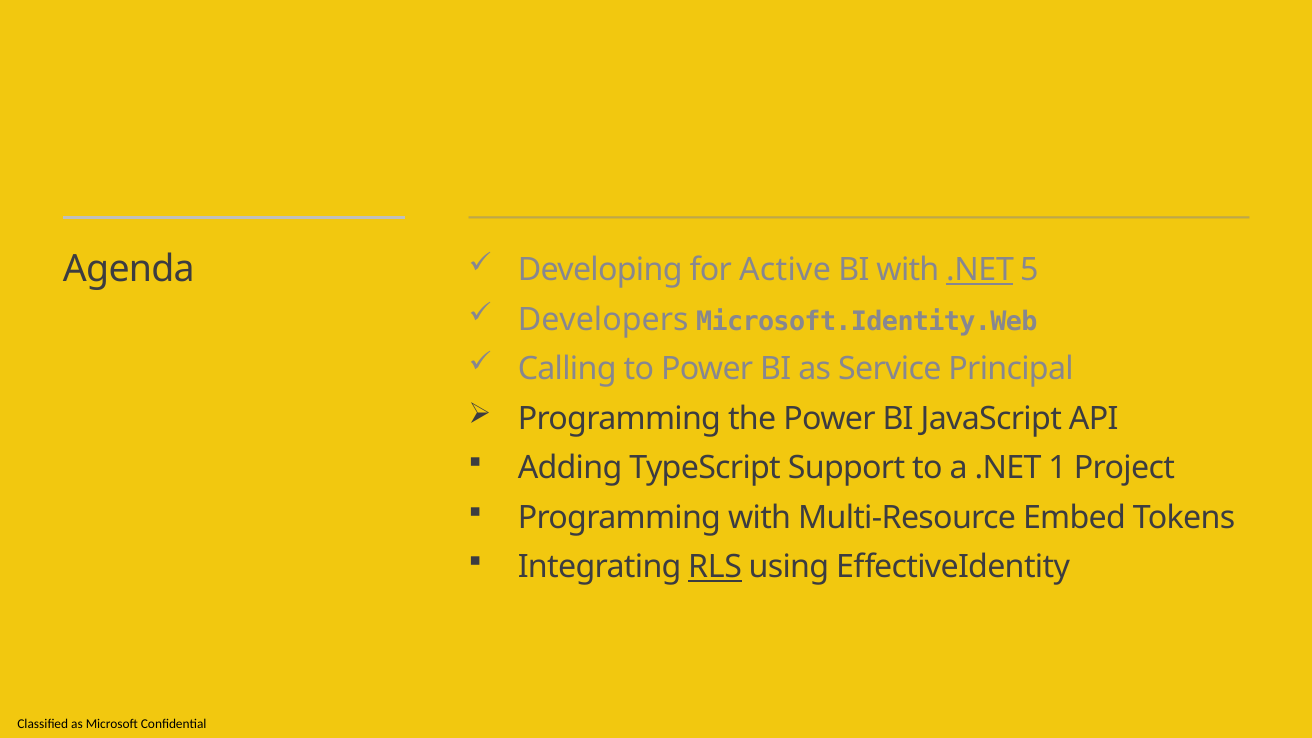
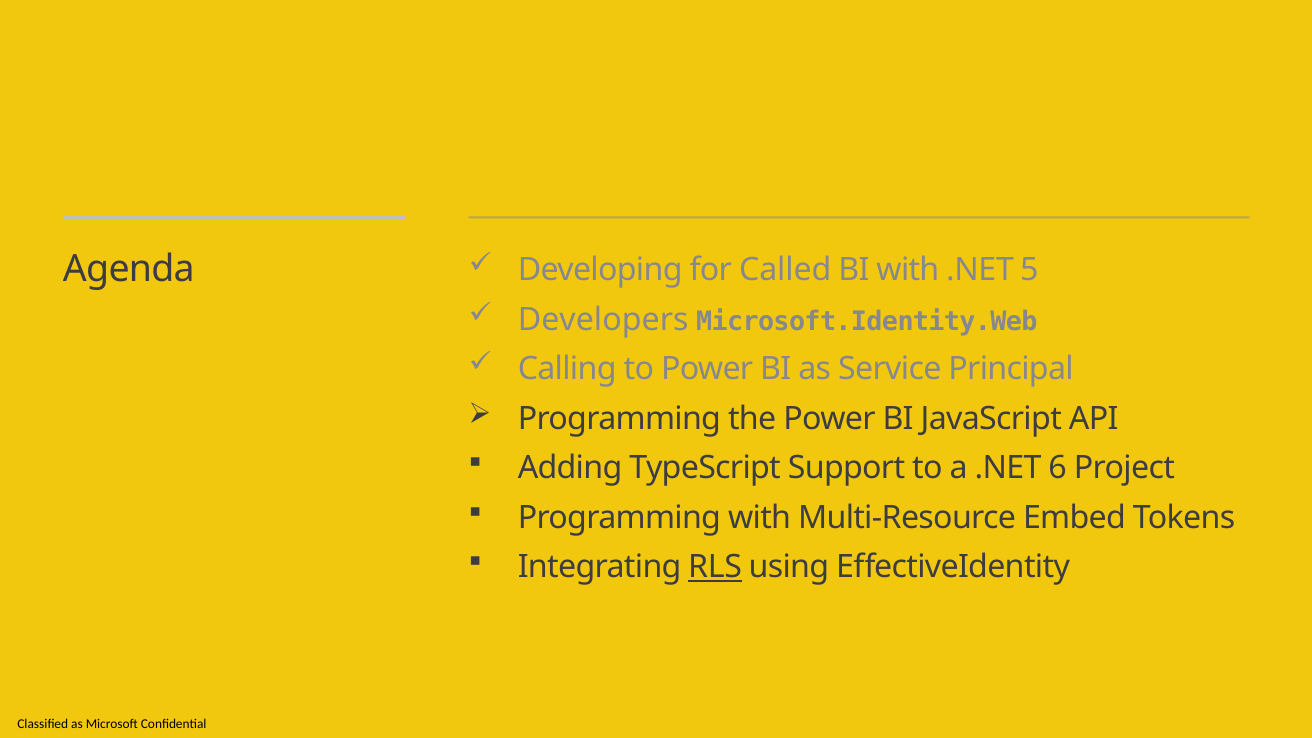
Active: Active -> Called (785, 270)
.NET underline: present -> none (980, 270)
1: 1 -> 6 (1058, 468)
